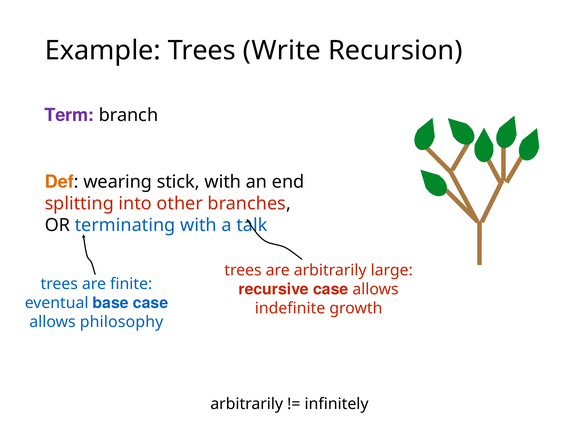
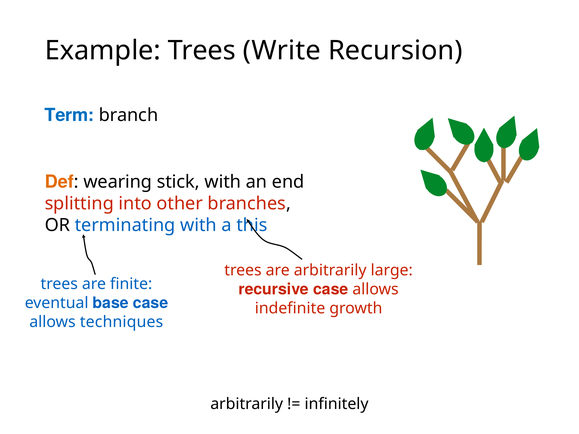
Term colour: purple -> blue (69, 115)
talk: talk -> this (252, 225)
philosophy: philosophy -> techniques (122, 322)
